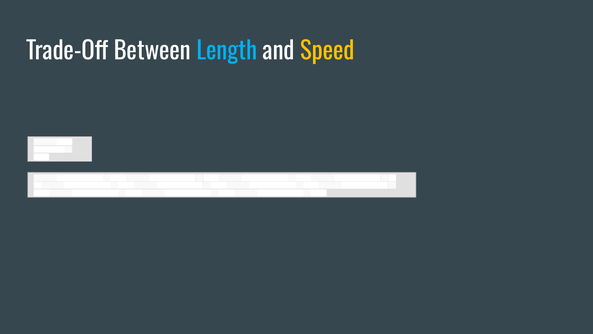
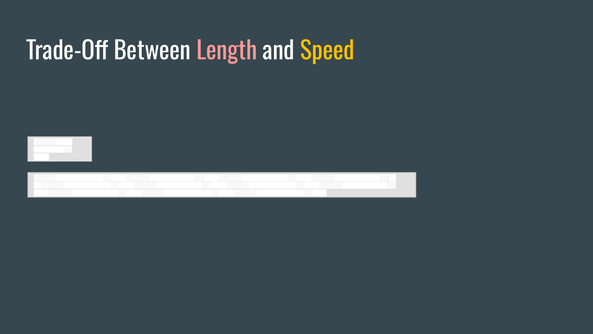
Length colour: light blue -> pink (227, 51)
